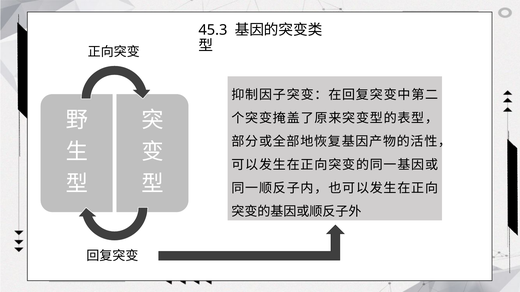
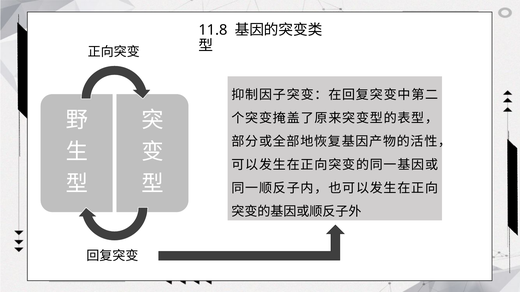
45.3: 45.3 -> 11.8 (213, 30)
